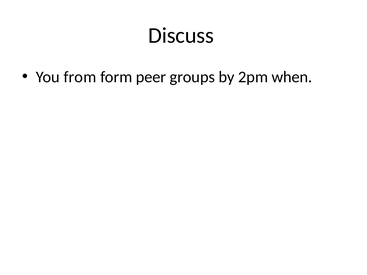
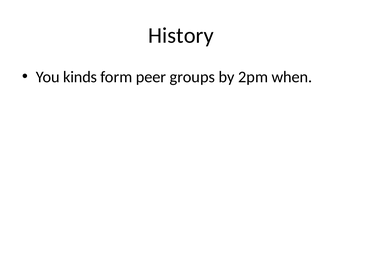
Discuss: Discuss -> History (181, 36)
from: from -> kinds (80, 77)
